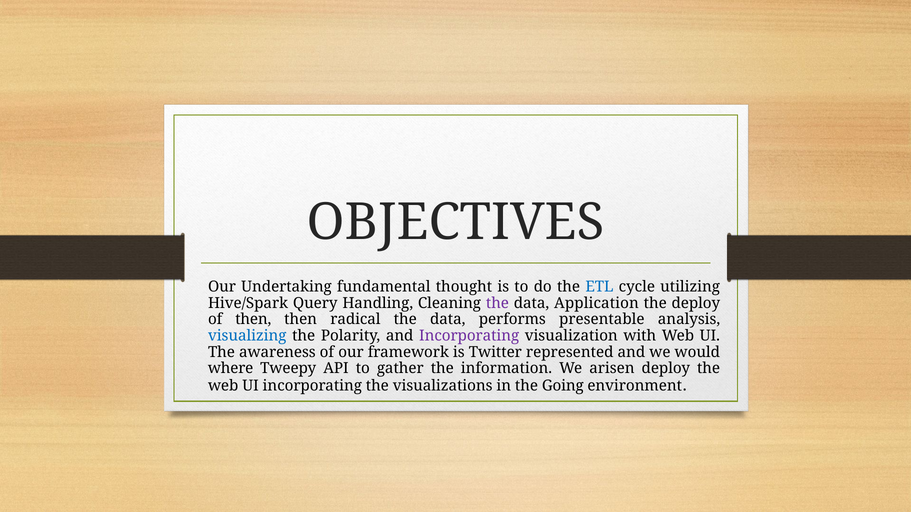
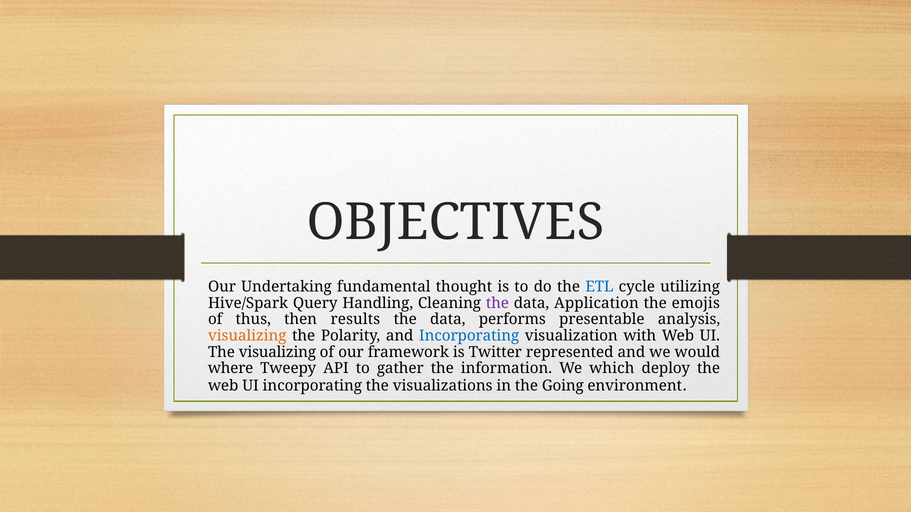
the deploy: deploy -> emojis (696, 303)
of then: then -> thus (253, 320)
radical: radical -> results (355, 320)
visualizing colour: blue -> orange (247, 336)
Incorporating colour: purple -> blue (469, 336)
The awareness: awareness -> visualizing (277, 352)
arisen: arisen -> which (612, 369)
